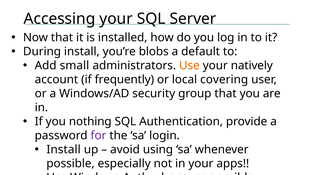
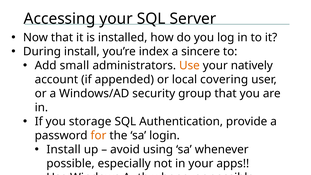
blobs: blobs -> index (154, 52)
default: default -> sincere (201, 52)
frequently: frequently -> appended (124, 80)
nothing: nothing -> storage (90, 122)
for colour: purple -> orange (98, 136)
